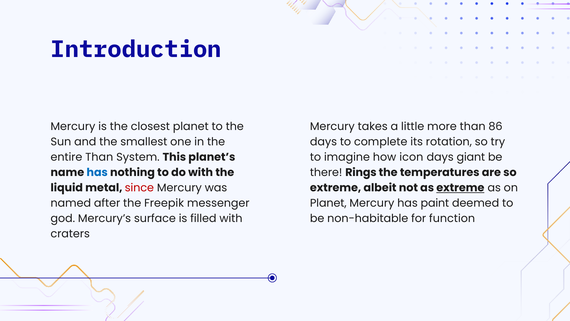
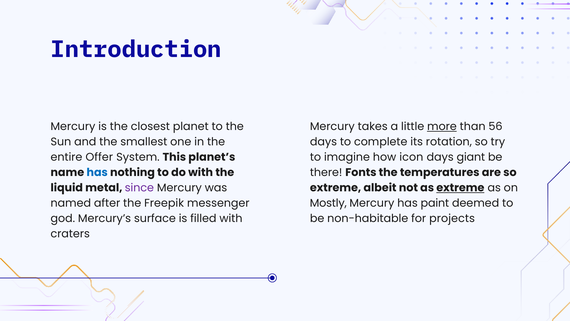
more underline: none -> present (442, 126)
86: 86 -> 56 (495, 126)
entire Than: Than -> Offer (99, 157)
Rings: Rings -> Fonts (361, 172)
since colour: red -> purple (139, 188)
Planet: Planet -> Mostly (328, 203)
function: function -> projects (452, 218)
